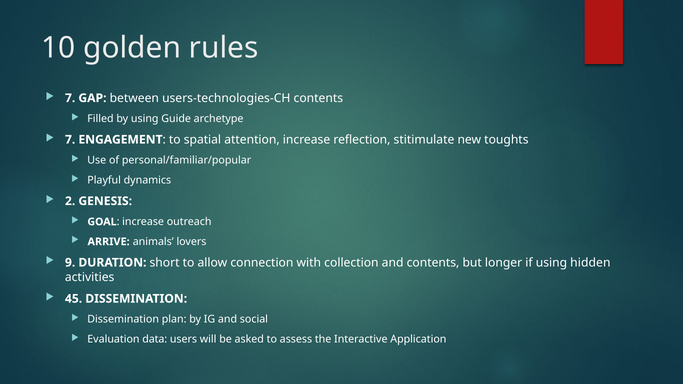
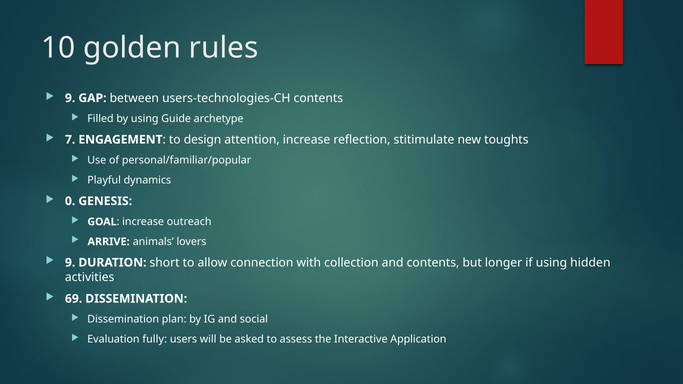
7: 7 -> 9 (70, 98)
spatial: spatial -> design (203, 140)
2: 2 -> 0 (70, 201)
45: 45 -> 69 (74, 299)
data: data -> fully (155, 339)
